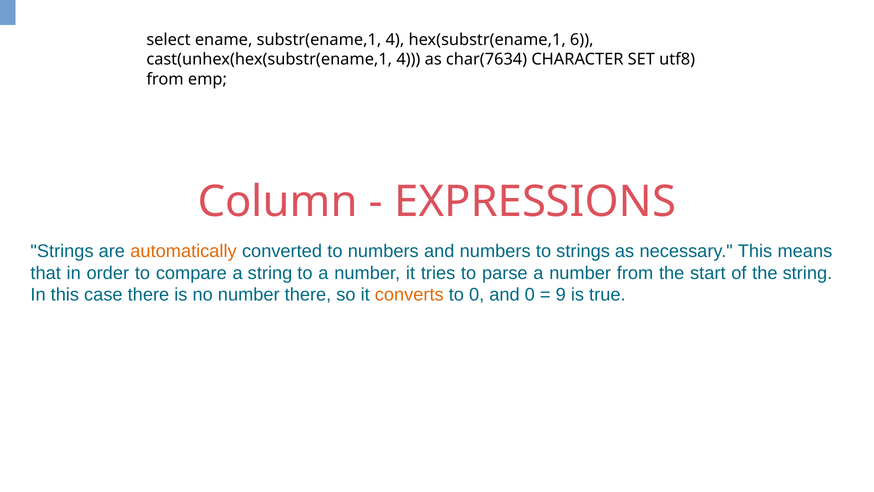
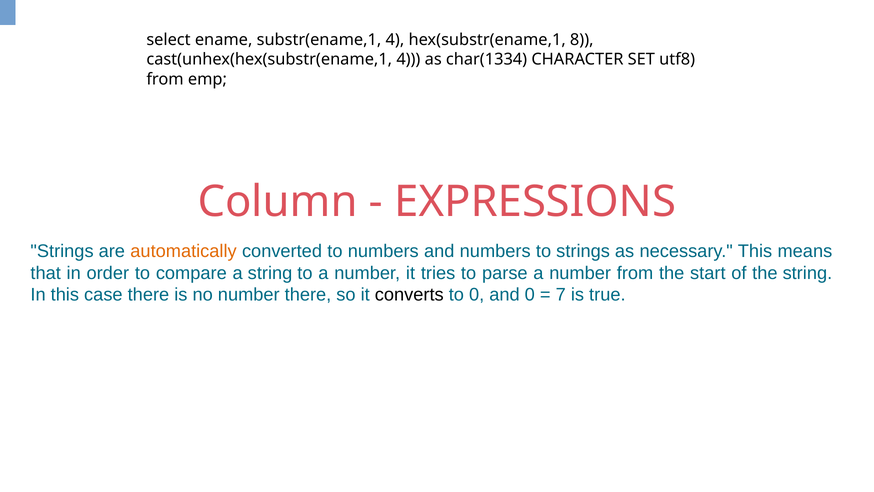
6: 6 -> 8 (582, 40)
char(7634: char(7634 -> char(1334 (487, 59)
converts colour: orange -> black (409, 295)
9: 9 -> 7 (561, 295)
